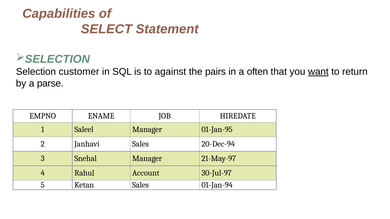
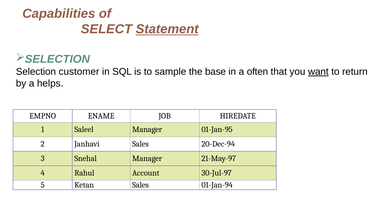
Statement underline: none -> present (167, 29)
against: against -> sample (170, 72)
pairs: pairs -> base (215, 72)
parse: parse -> helps (50, 84)
